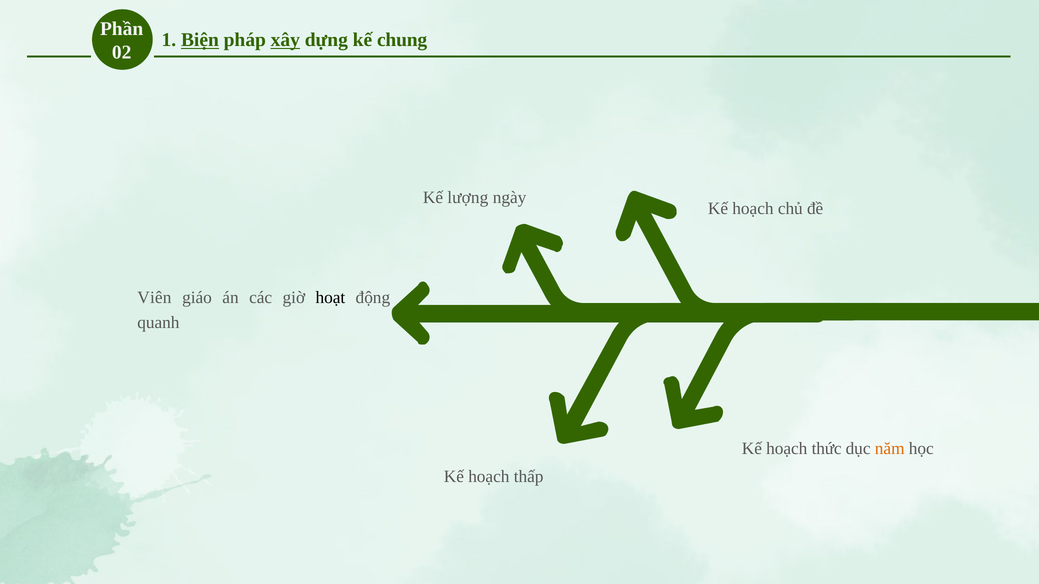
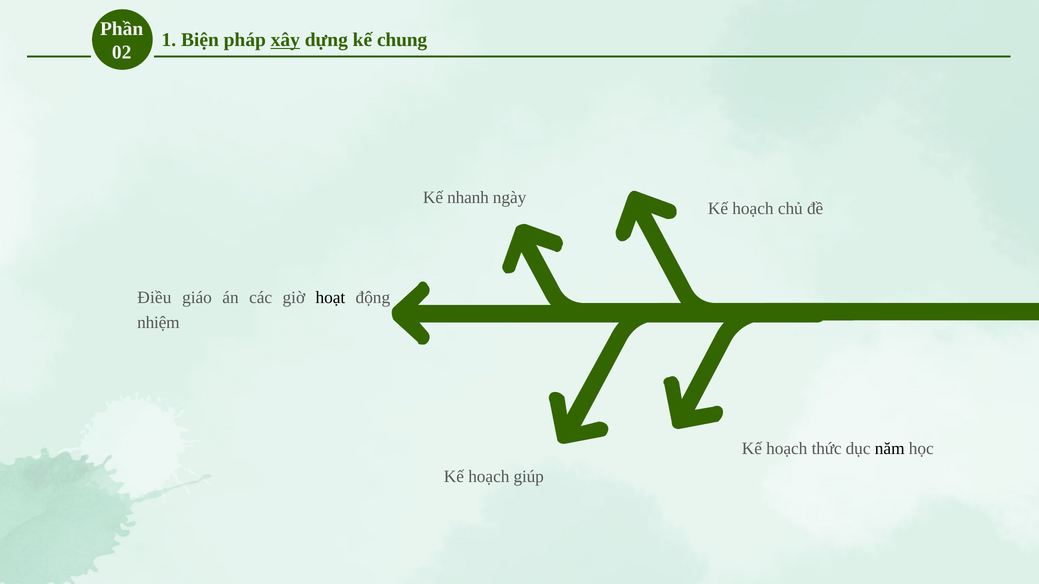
Biện underline: present -> none (200, 40)
lượng: lượng -> nhanh (468, 198)
Viên: Viên -> Điều (154, 298)
quanh: quanh -> nhiệm (158, 323)
năm colour: orange -> black (890, 449)
thấp: thấp -> giúp (529, 477)
